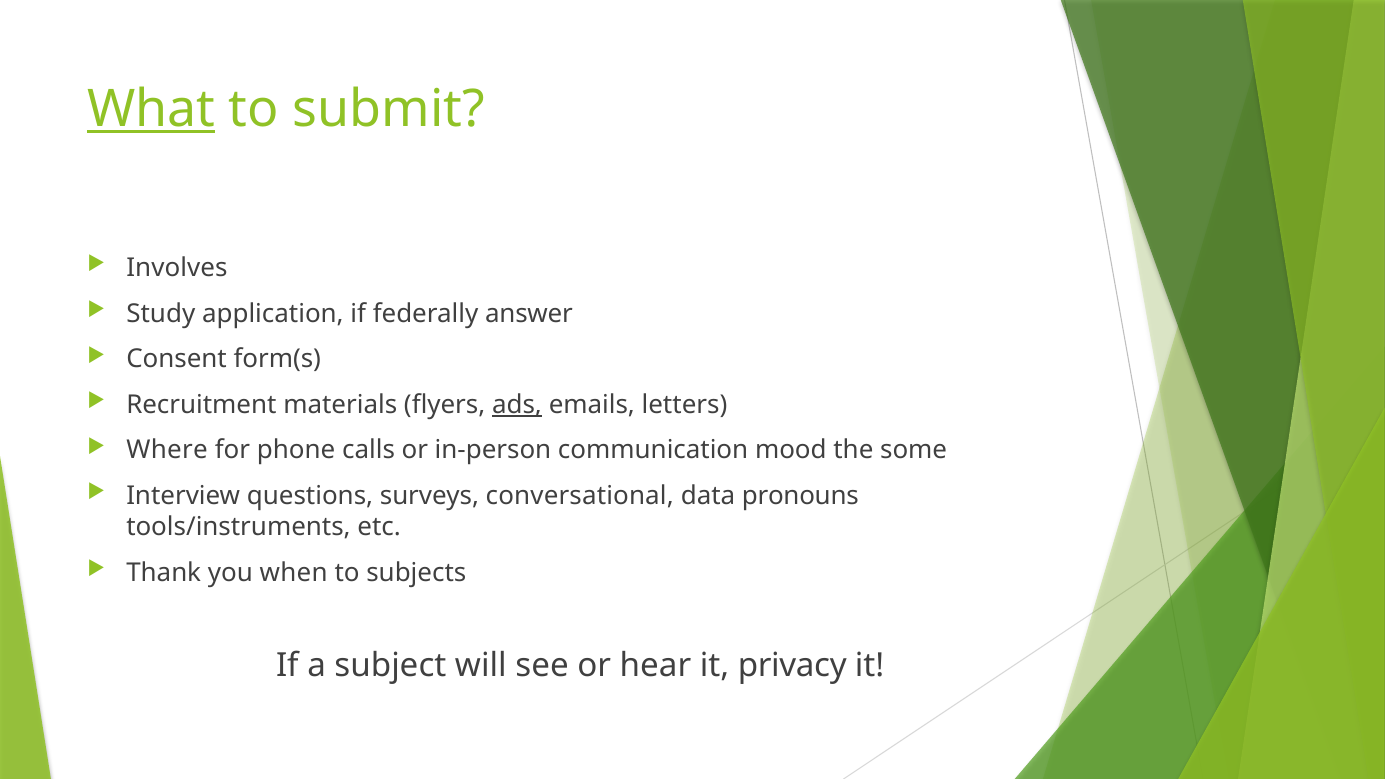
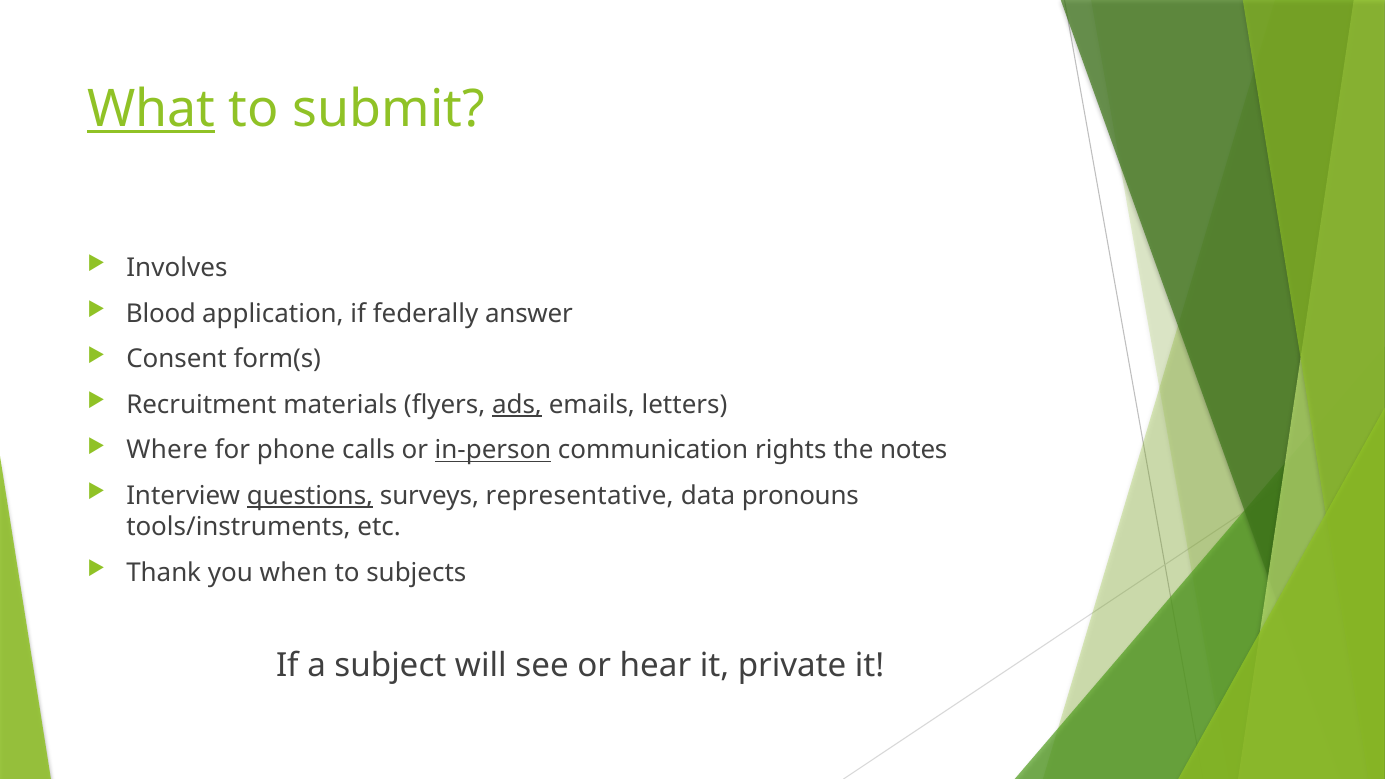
Study: Study -> Blood (161, 314)
in-person underline: none -> present (493, 450)
mood: mood -> rights (791, 450)
some: some -> notes (914, 450)
questions underline: none -> present (310, 496)
conversational: conversational -> representative (580, 496)
privacy: privacy -> private (792, 665)
